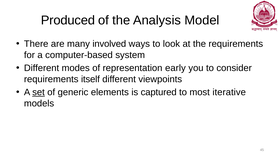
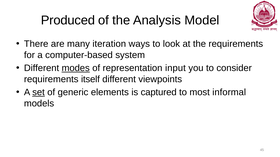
involved: involved -> iteration (109, 44)
modes underline: none -> present (76, 68)
early: early -> input (175, 68)
iterative: iterative -> informal (229, 93)
